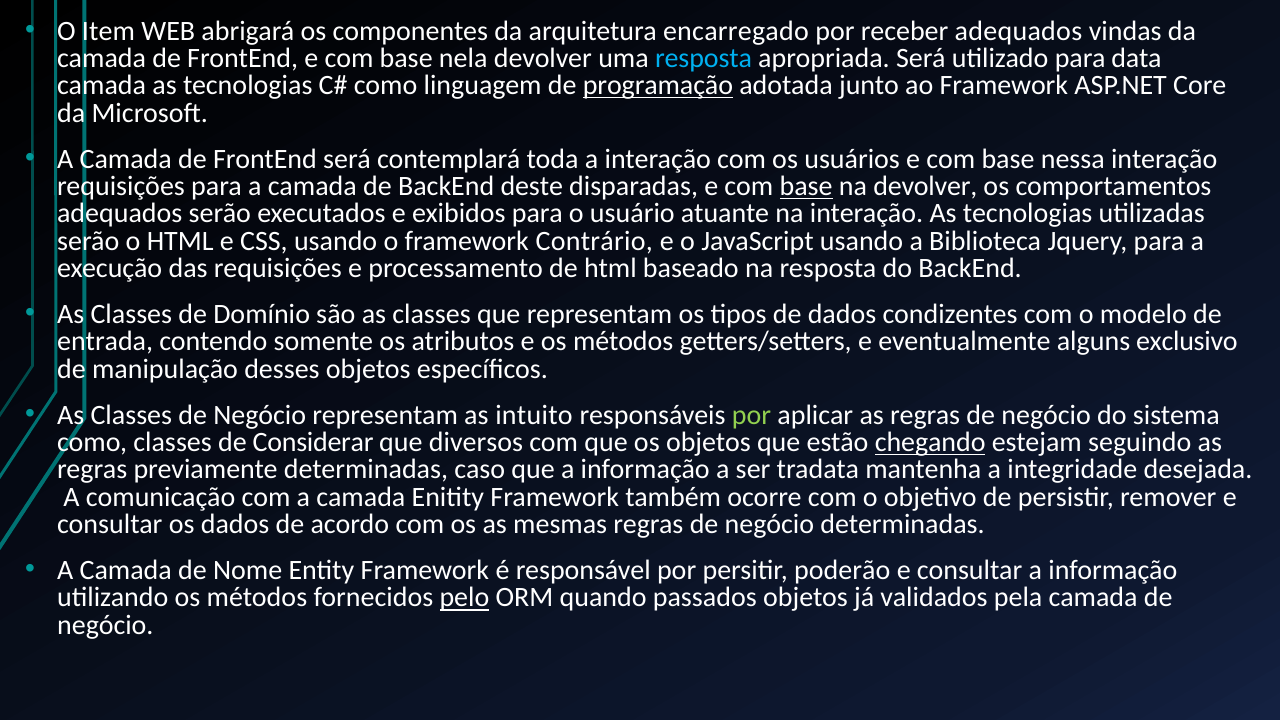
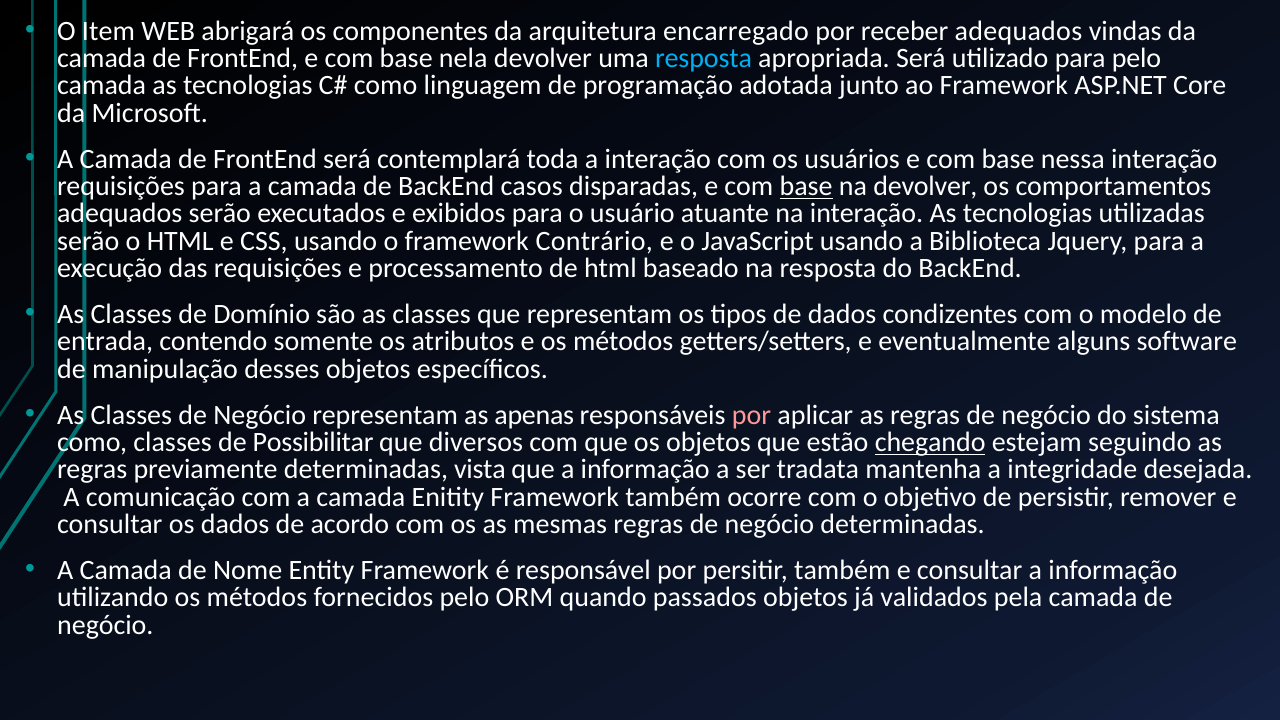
para data: data -> pelo (1136, 58)
programação underline: present -> none (658, 86)
deste: deste -> casos (532, 186)
exclusivo: exclusivo -> software (1187, 342)
intuito: intuito -> apenas (534, 415)
por colour: light green -> pink (751, 415)
Considerar: Considerar -> Possibilitar (313, 443)
caso: caso -> vista (480, 470)
persitir poderão: poderão -> também (842, 571)
pelo underline: present -> none (464, 598)
